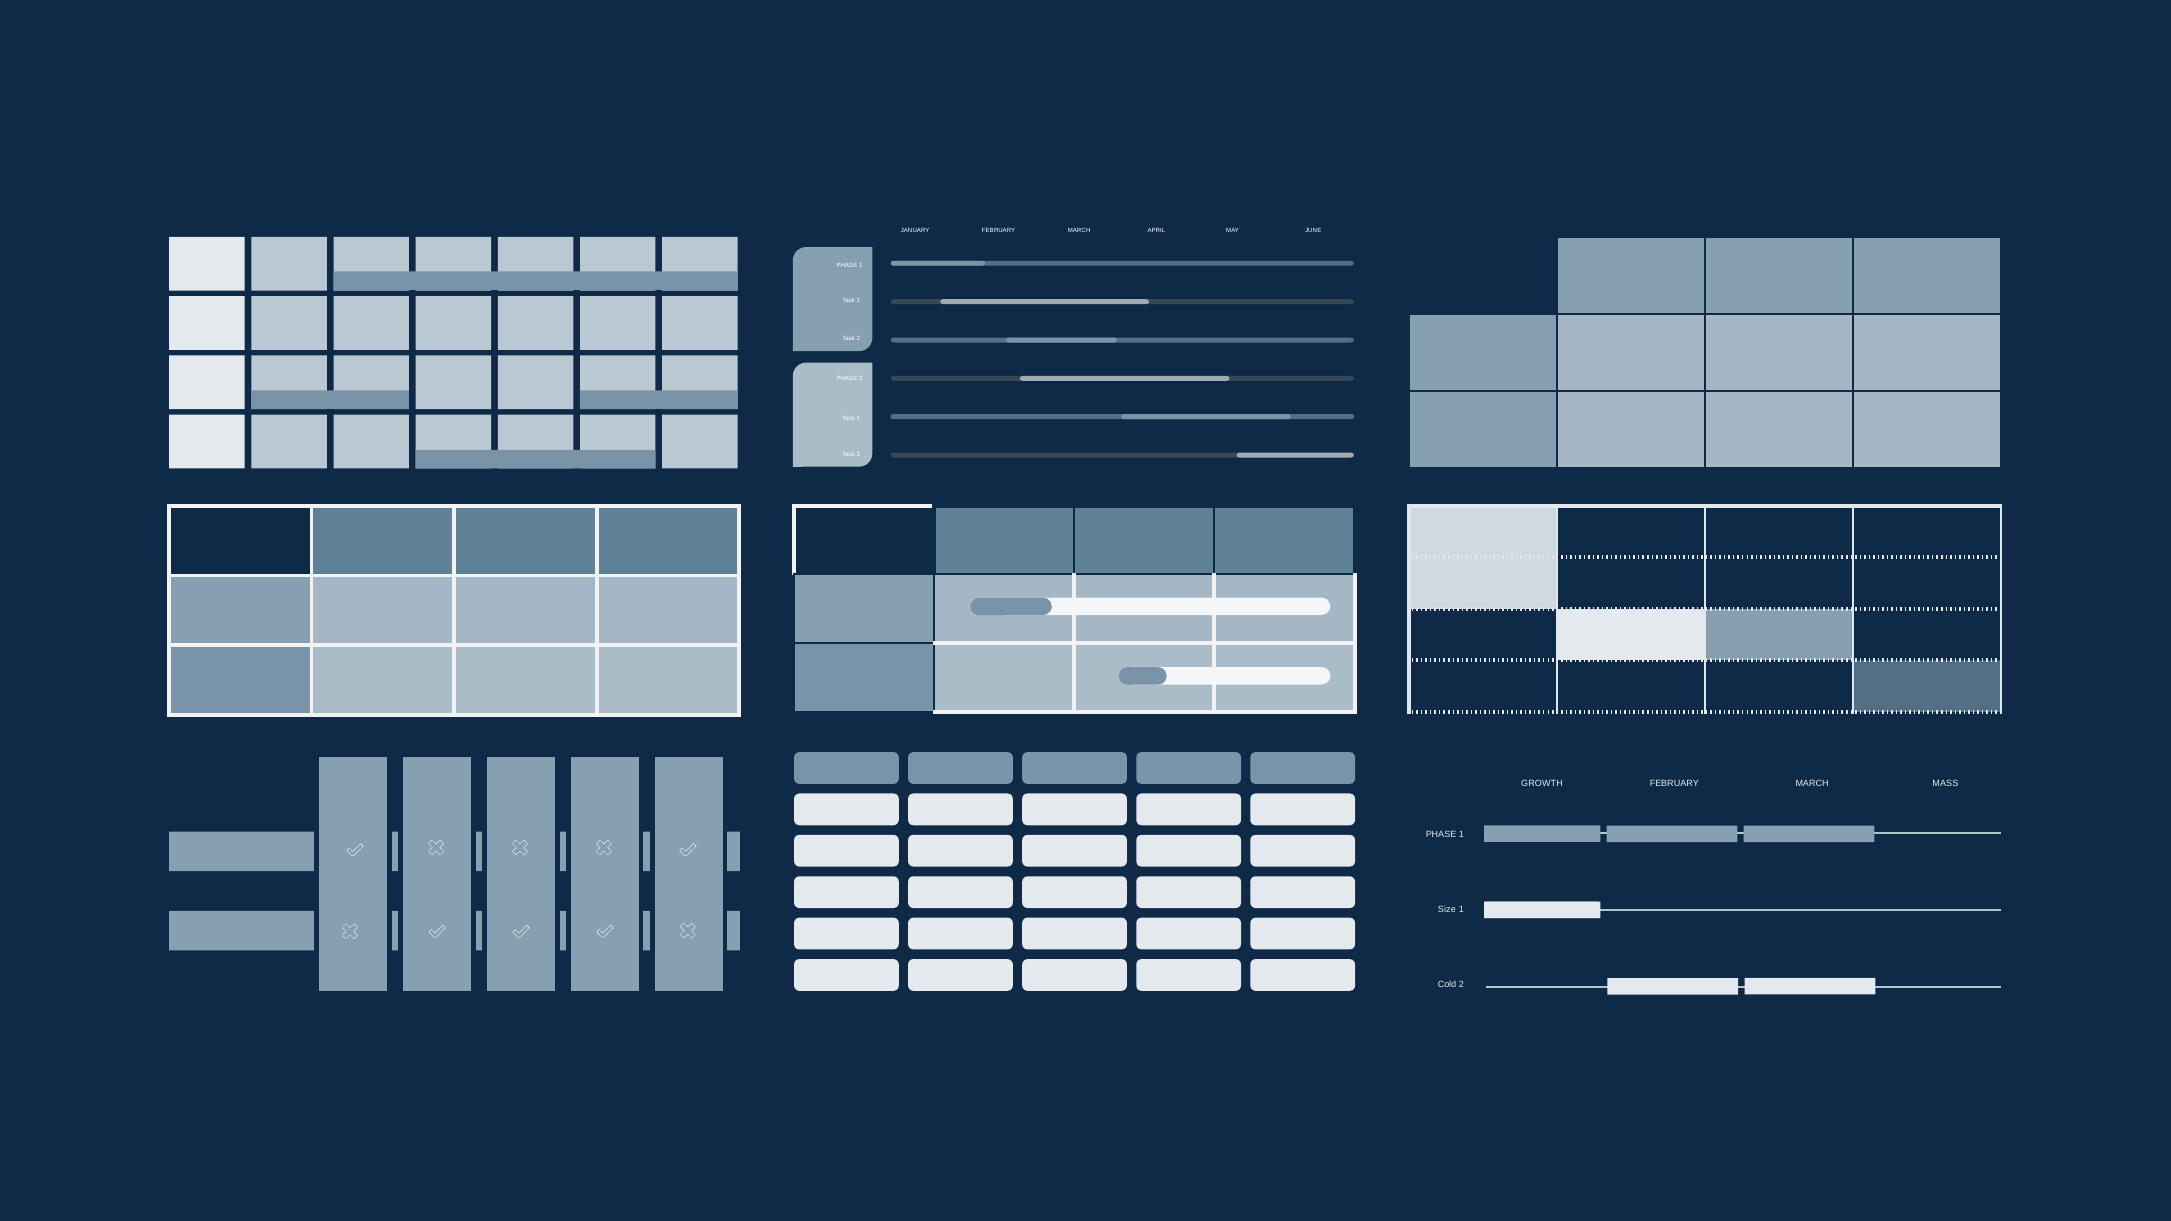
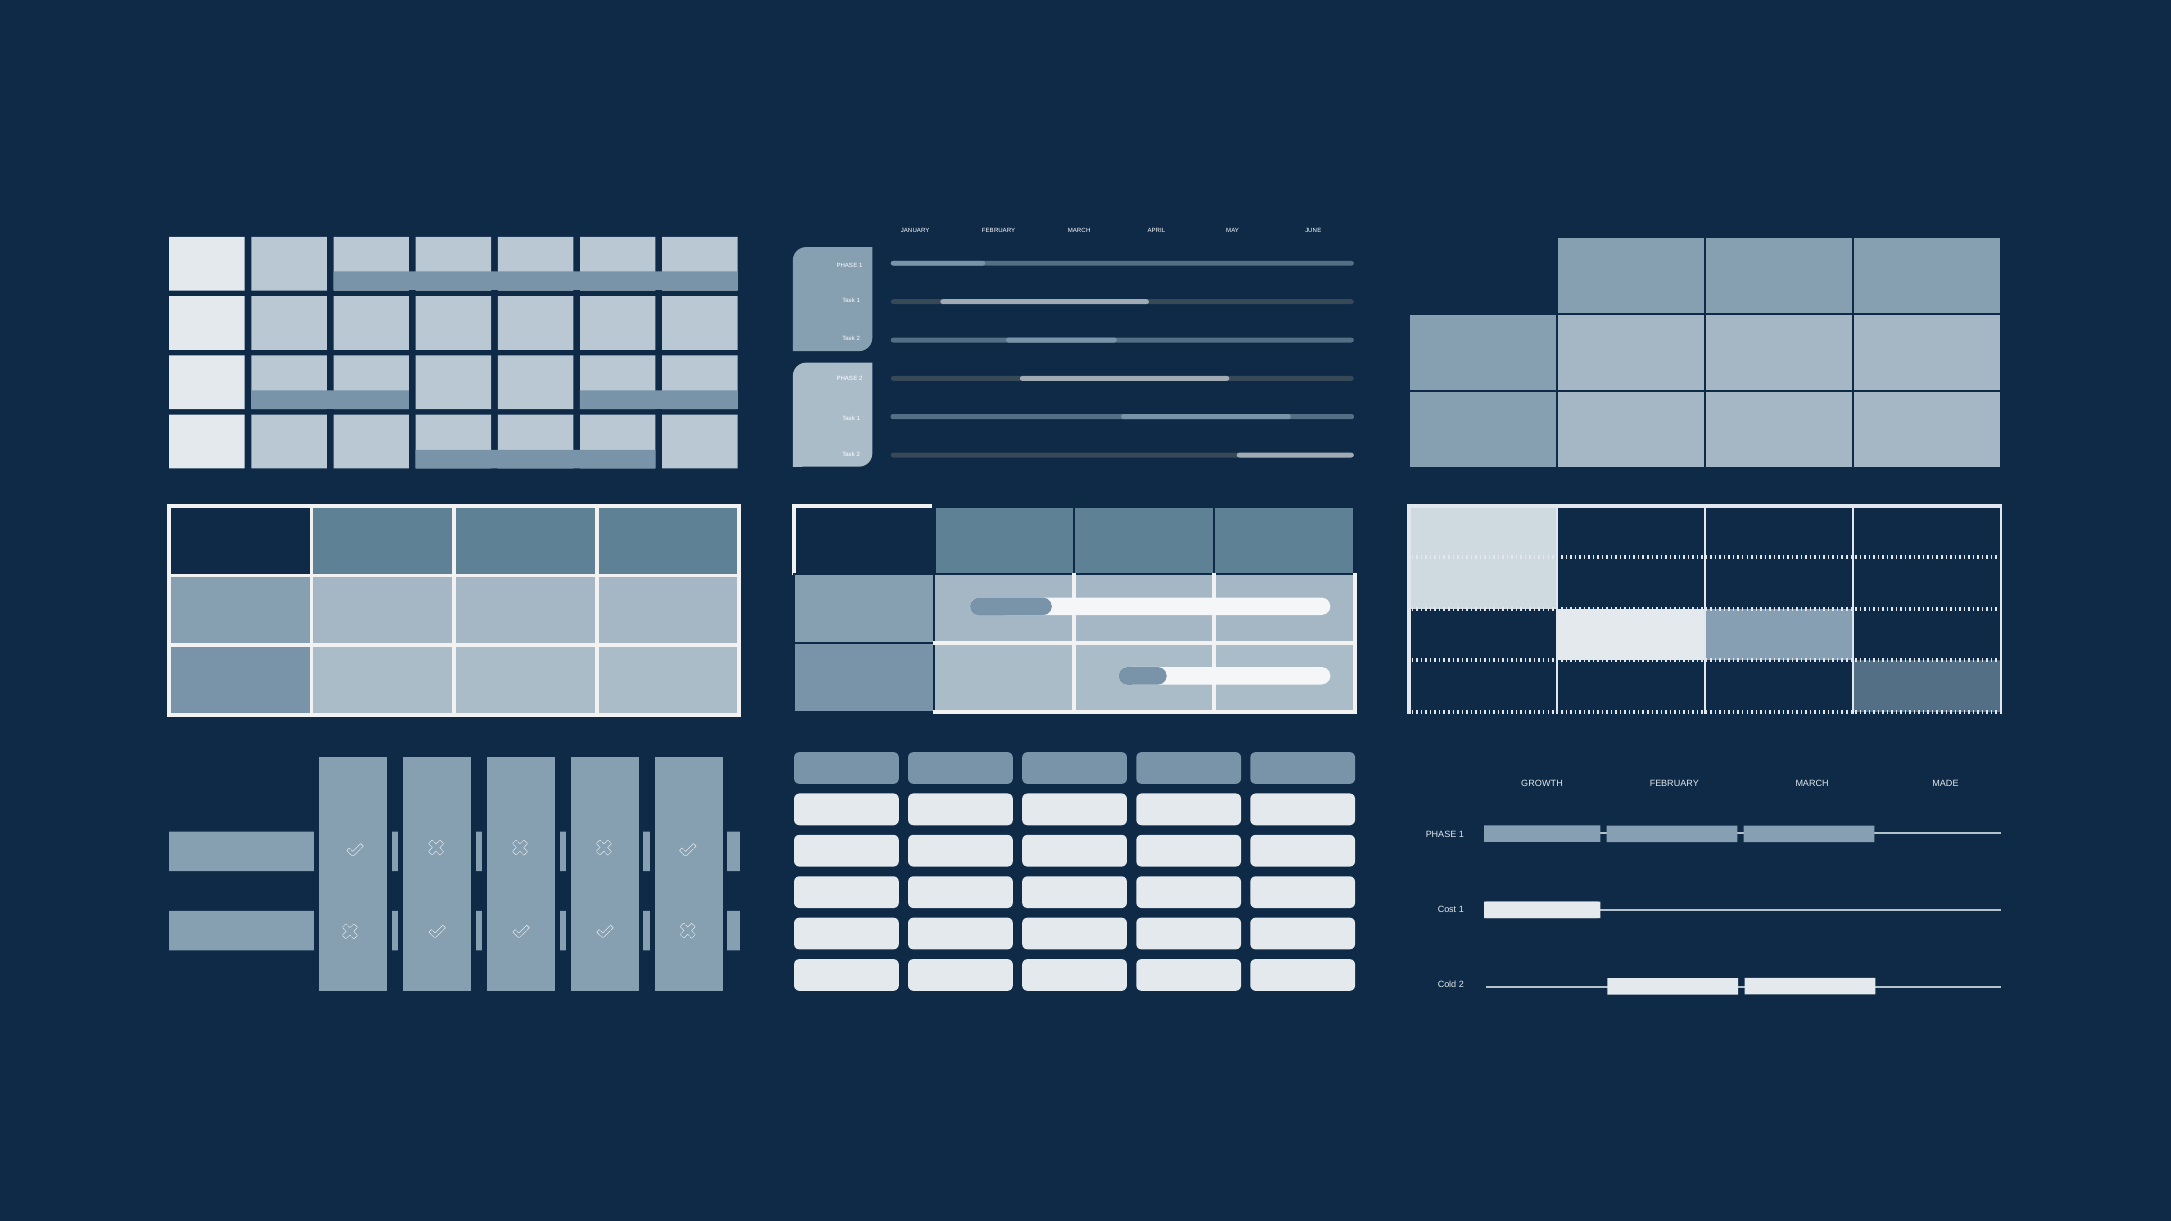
MASS: MASS -> MADE (1945, 784)
Size: Size -> Cost (1447, 909)
